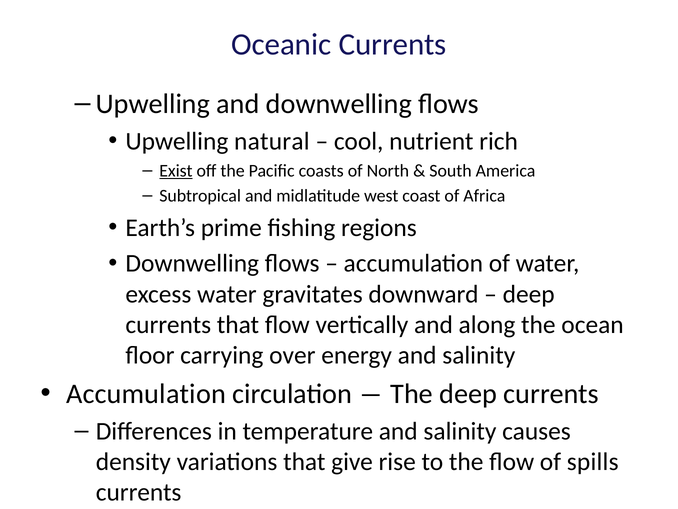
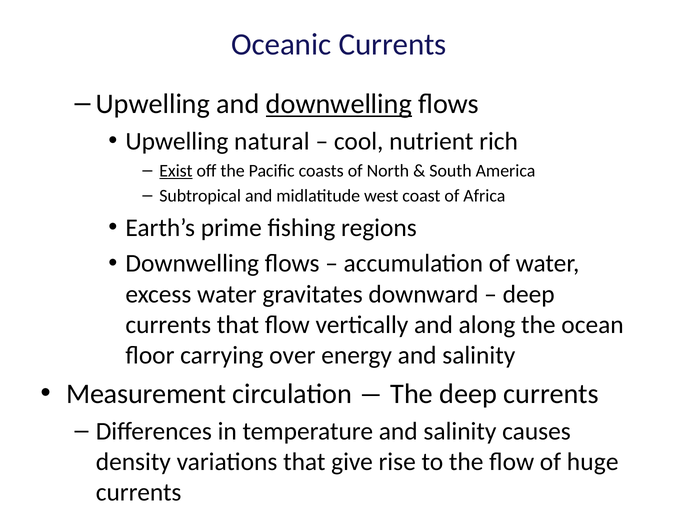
downwelling underline: none -> present (339, 104)
Accumulation: Accumulation -> Measurement (146, 393)
spills: spills -> huge (593, 461)
